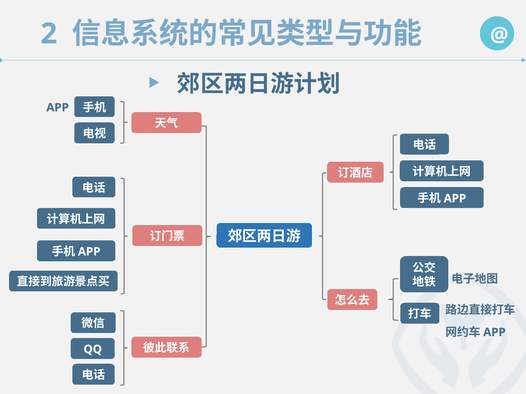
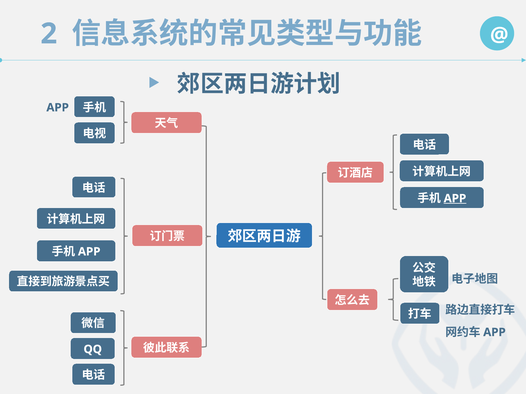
APP underline: none -> present (455, 199)
